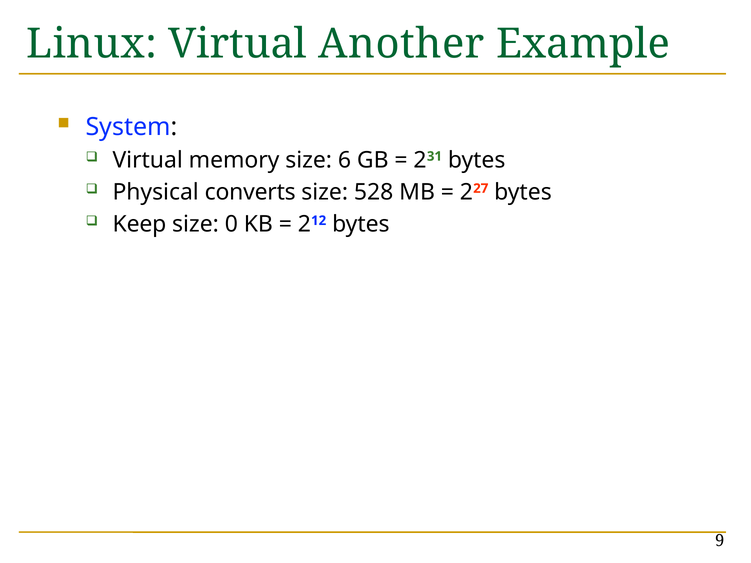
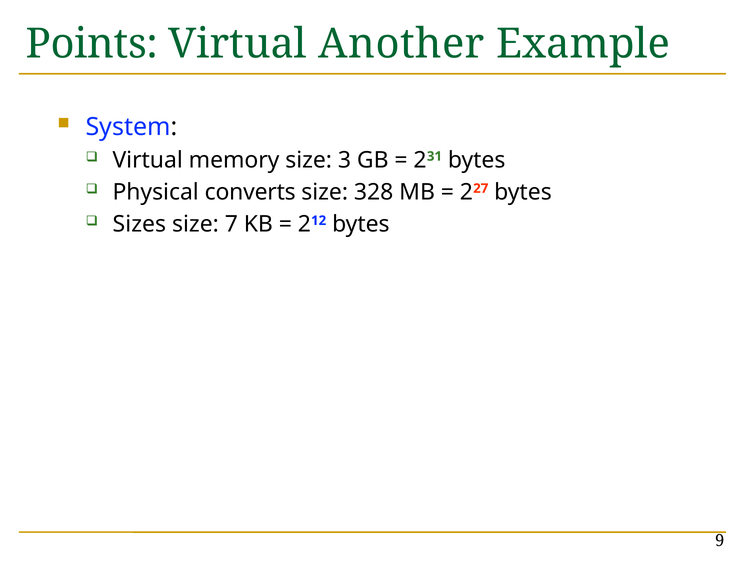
Linux: Linux -> Points (92, 44)
6: 6 -> 3 (345, 160)
528: 528 -> 328 (374, 192)
Keep: Keep -> Sizes (139, 224)
0: 0 -> 7 (231, 224)
